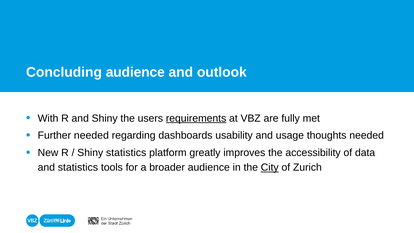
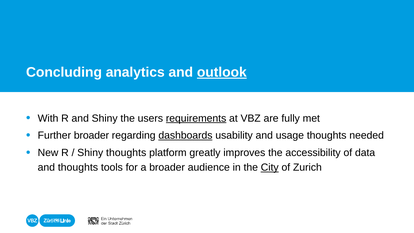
Concluding audience: audience -> analytics (135, 72)
outlook underline: none -> present (222, 72)
Further needed: needed -> broader (91, 135)
dashboards underline: none -> present (185, 135)
Shiny statistics: statistics -> thoughts (126, 153)
and statistics: statistics -> thoughts (78, 167)
